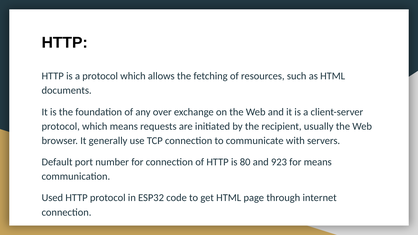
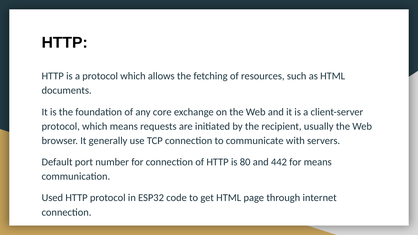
over: over -> core (162, 112)
923: 923 -> 442 (279, 162)
